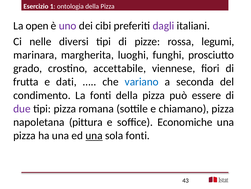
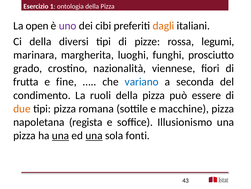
dagli colour: purple -> orange (163, 26)
Ci nelle: nelle -> della (40, 41)
accettabile: accettabile -> nazionalità (120, 68)
dati: dati -> fine (66, 82)
La fonti: fonti -> ruoli (101, 95)
due colour: purple -> orange (22, 108)
chiamano: chiamano -> macchine (184, 108)
pittura: pittura -> regista (86, 122)
Economiche: Economiche -> Illusionismo (185, 122)
una underline: none -> present (61, 135)
